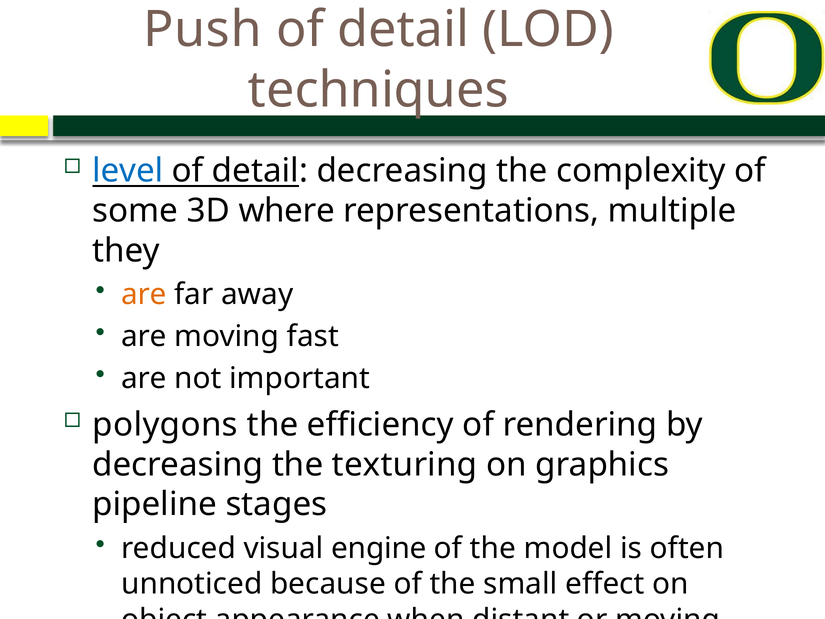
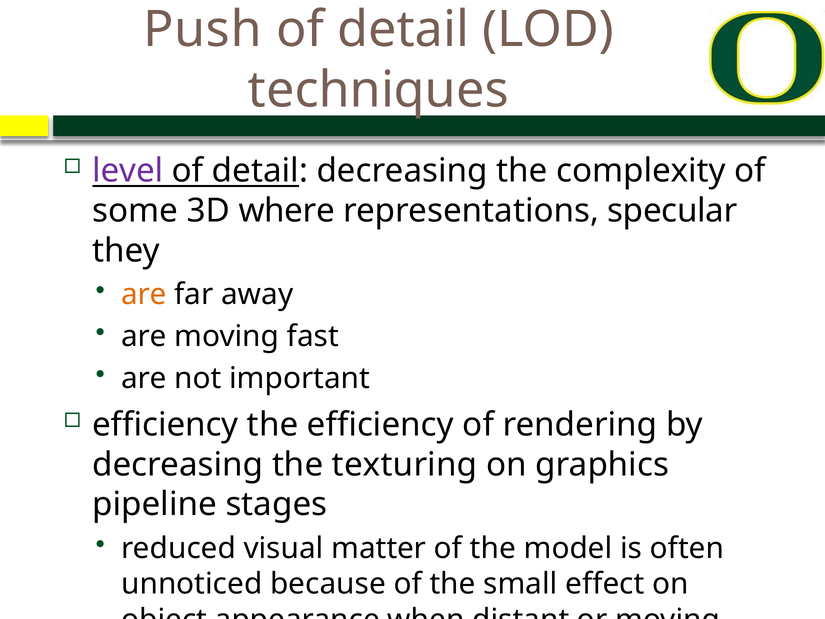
level colour: blue -> purple (128, 171)
multiple: multiple -> specular (672, 211)
polygons: polygons -> efficiency (165, 425)
engine: engine -> matter (379, 548)
